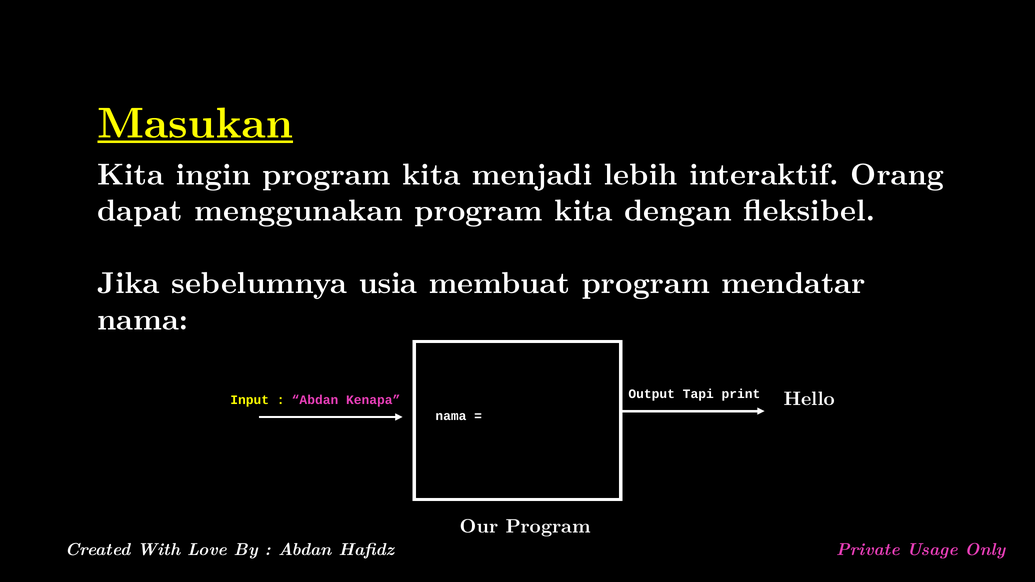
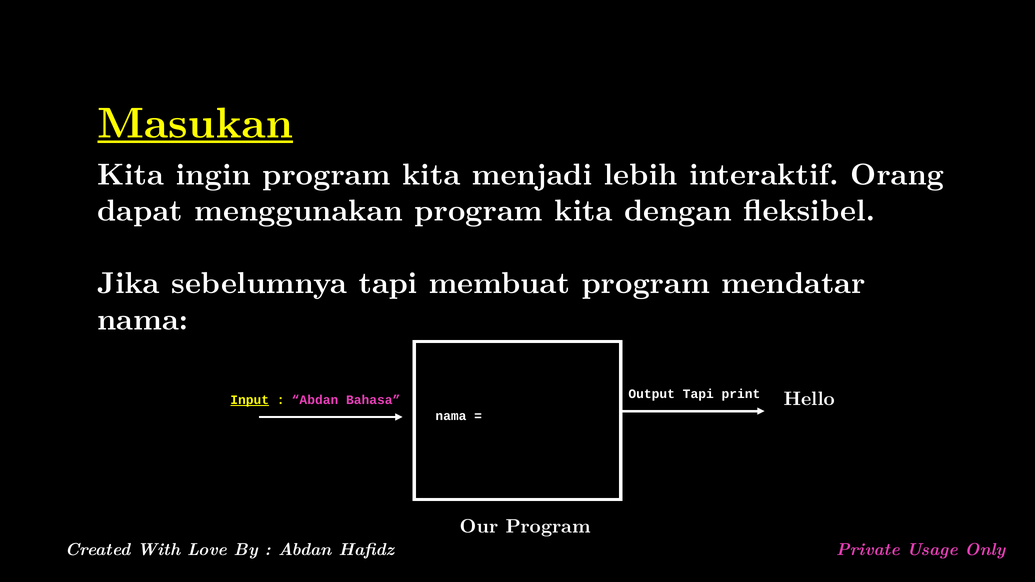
sebelumnya usia: usia -> tapi (388, 284)
Input underline: none -> present (250, 400)
Kenapa: Kenapa -> Bahasa (373, 400)
